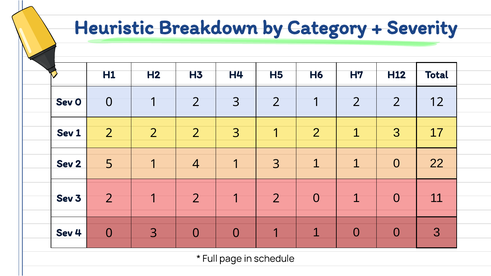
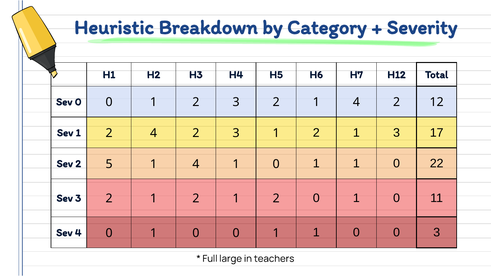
2: 2 -> 4 (356, 102)
Sev 1 2 2: 2 -> 4 (154, 133)
4 1 3: 3 -> 0 (276, 164)
4 0 3: 3 -> 1 (154, 233)
page: page -> large (231, 259)
schedule: schedule -> teachers (274, 259)
